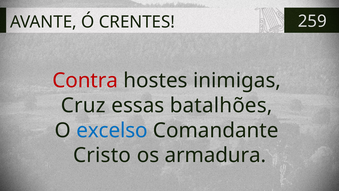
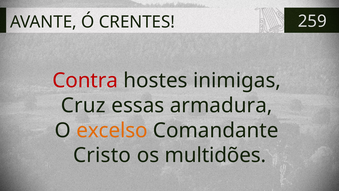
batalhões: batalhões -> armadura (221, 105)
excelso colour: blue -> orange (112, 130)
armadura: armadura -> multidões (215, 155)
